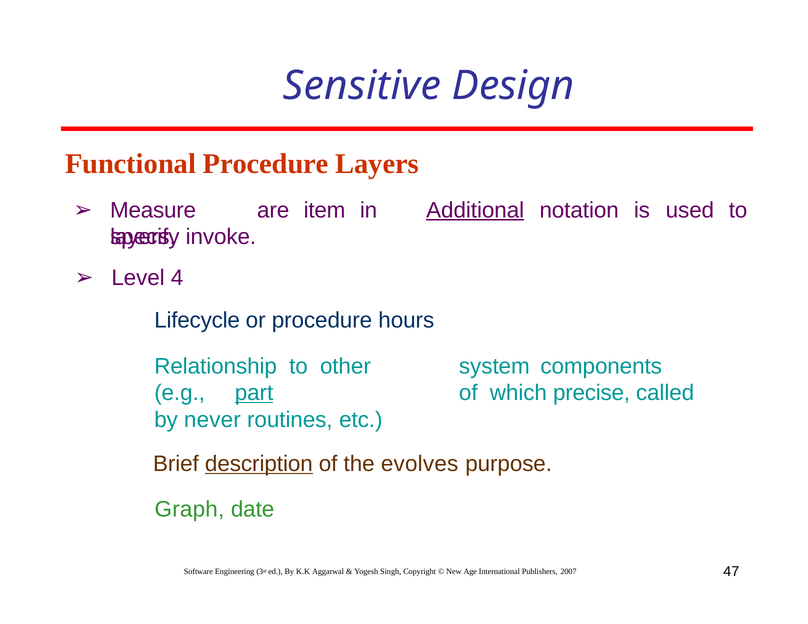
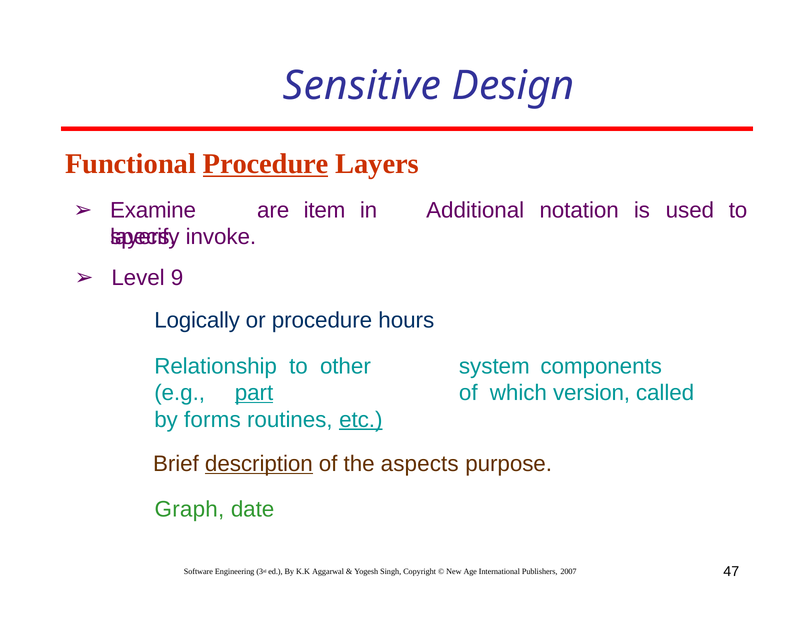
Procedure underline: none -> present (266, 164)
Additional underline: present -> none (475, 210)
Measure: Measure -> Examine (153, 210)
4: 4 -> 9 (177, 278)
Lifecycle: Lifecycle -> Logically (197, 321)
precise: precise -> version (592, 393)
never: never -> forms (212, 420)
etc underline: none -> present (361, 420)
evolves: evolves -> aspects (420, 464)
